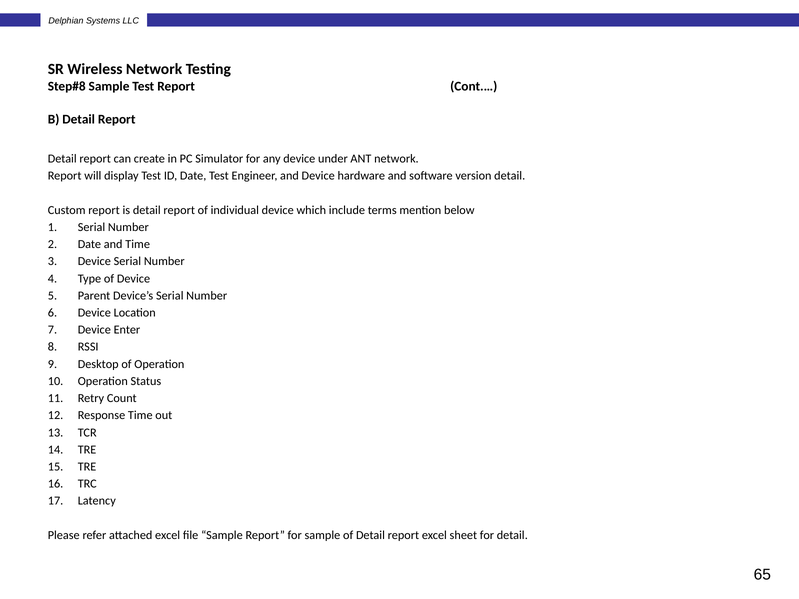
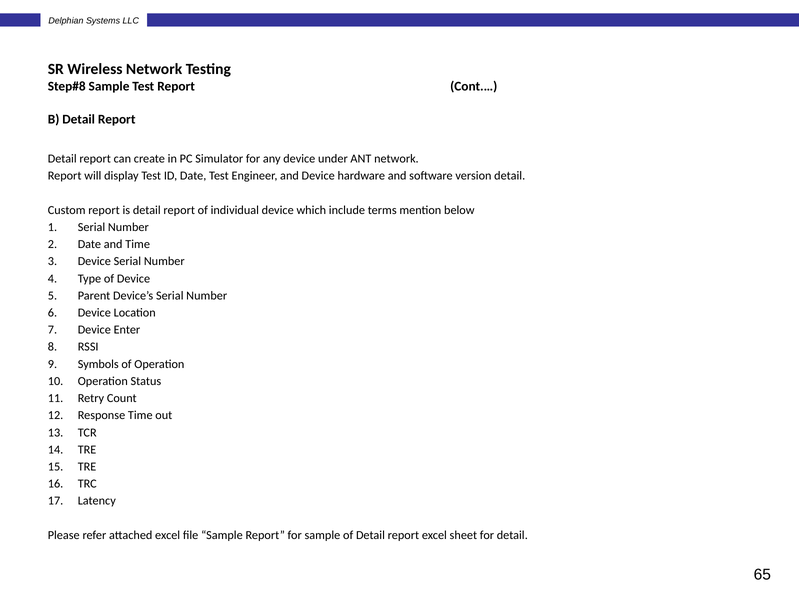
Desktop: Desktop -> Symbols (98, 364)
